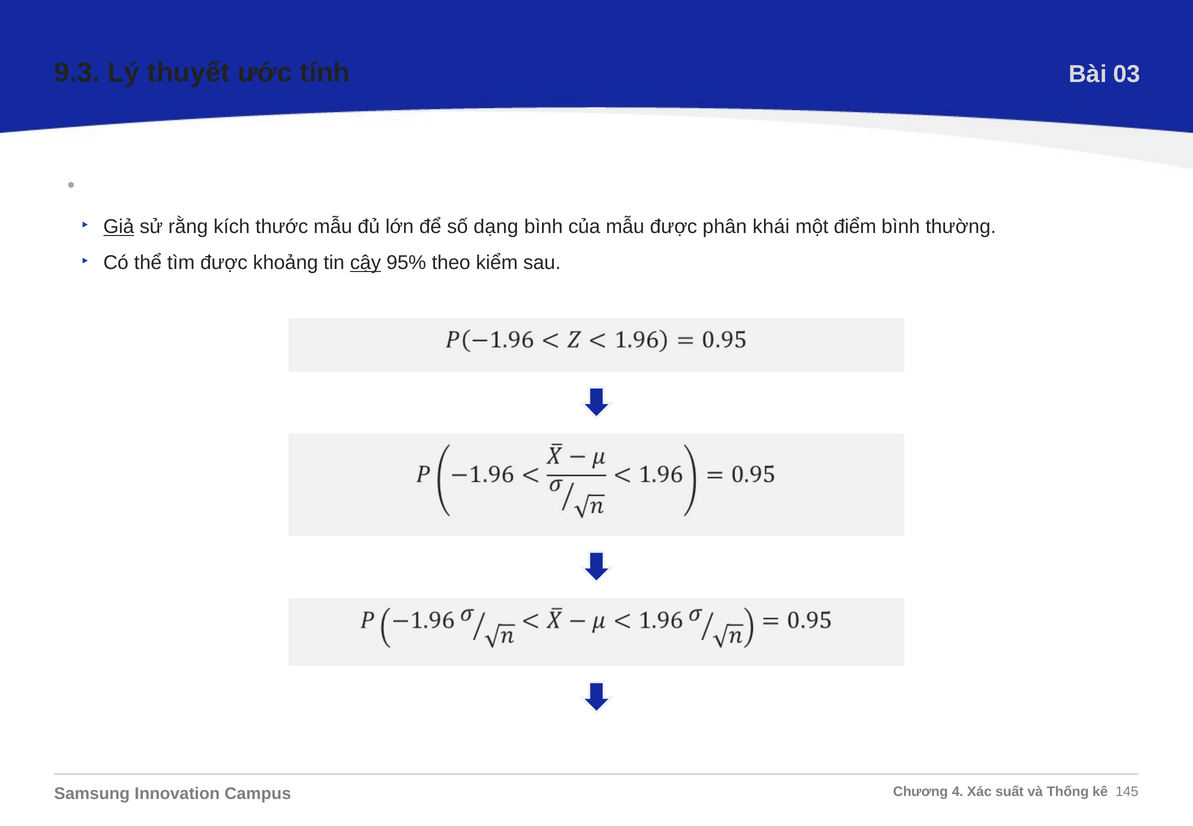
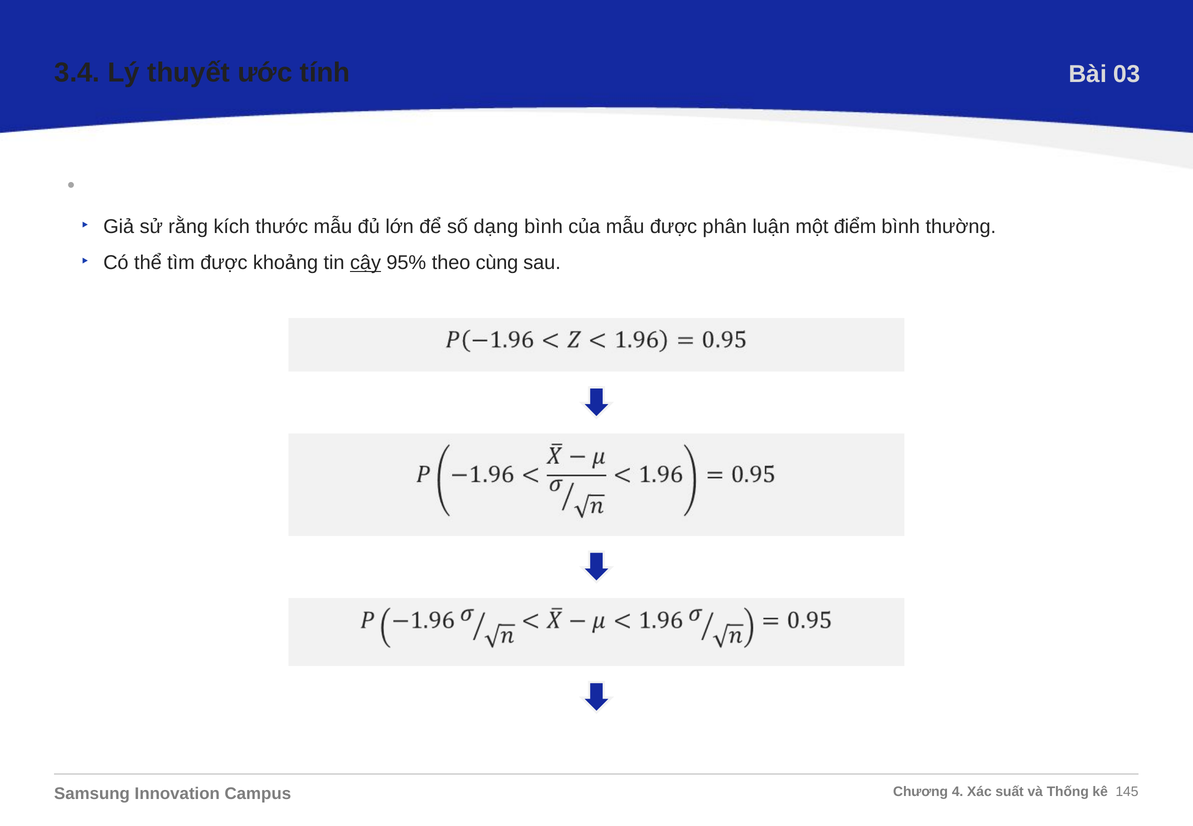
9.3: 9.3 -> 3.4 (77, 73)
Giả underline: present -> none (119, 227)
khái: khái -> luận (771, 227)
kiểm: kiểm -> cùng (497, 263)
